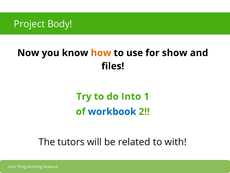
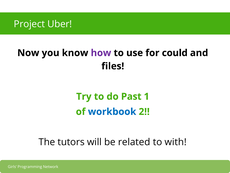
Body: Body -> Uber (60, 24)
how colour: orange -> purple (101, 53)
show: show -> could (175, 53)
Into: Into -> Past (131, 96)
